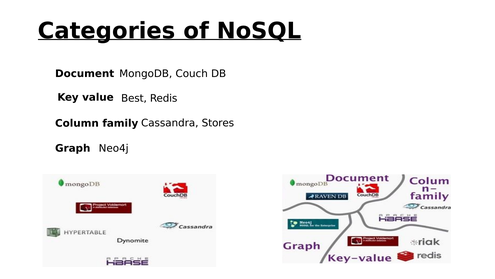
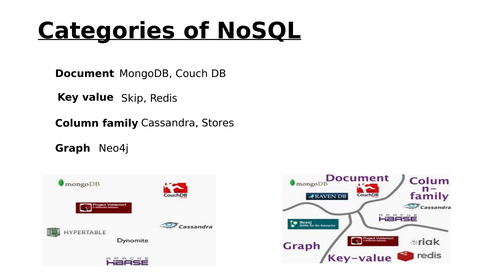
Best: Best -> Skip (134, 98)
